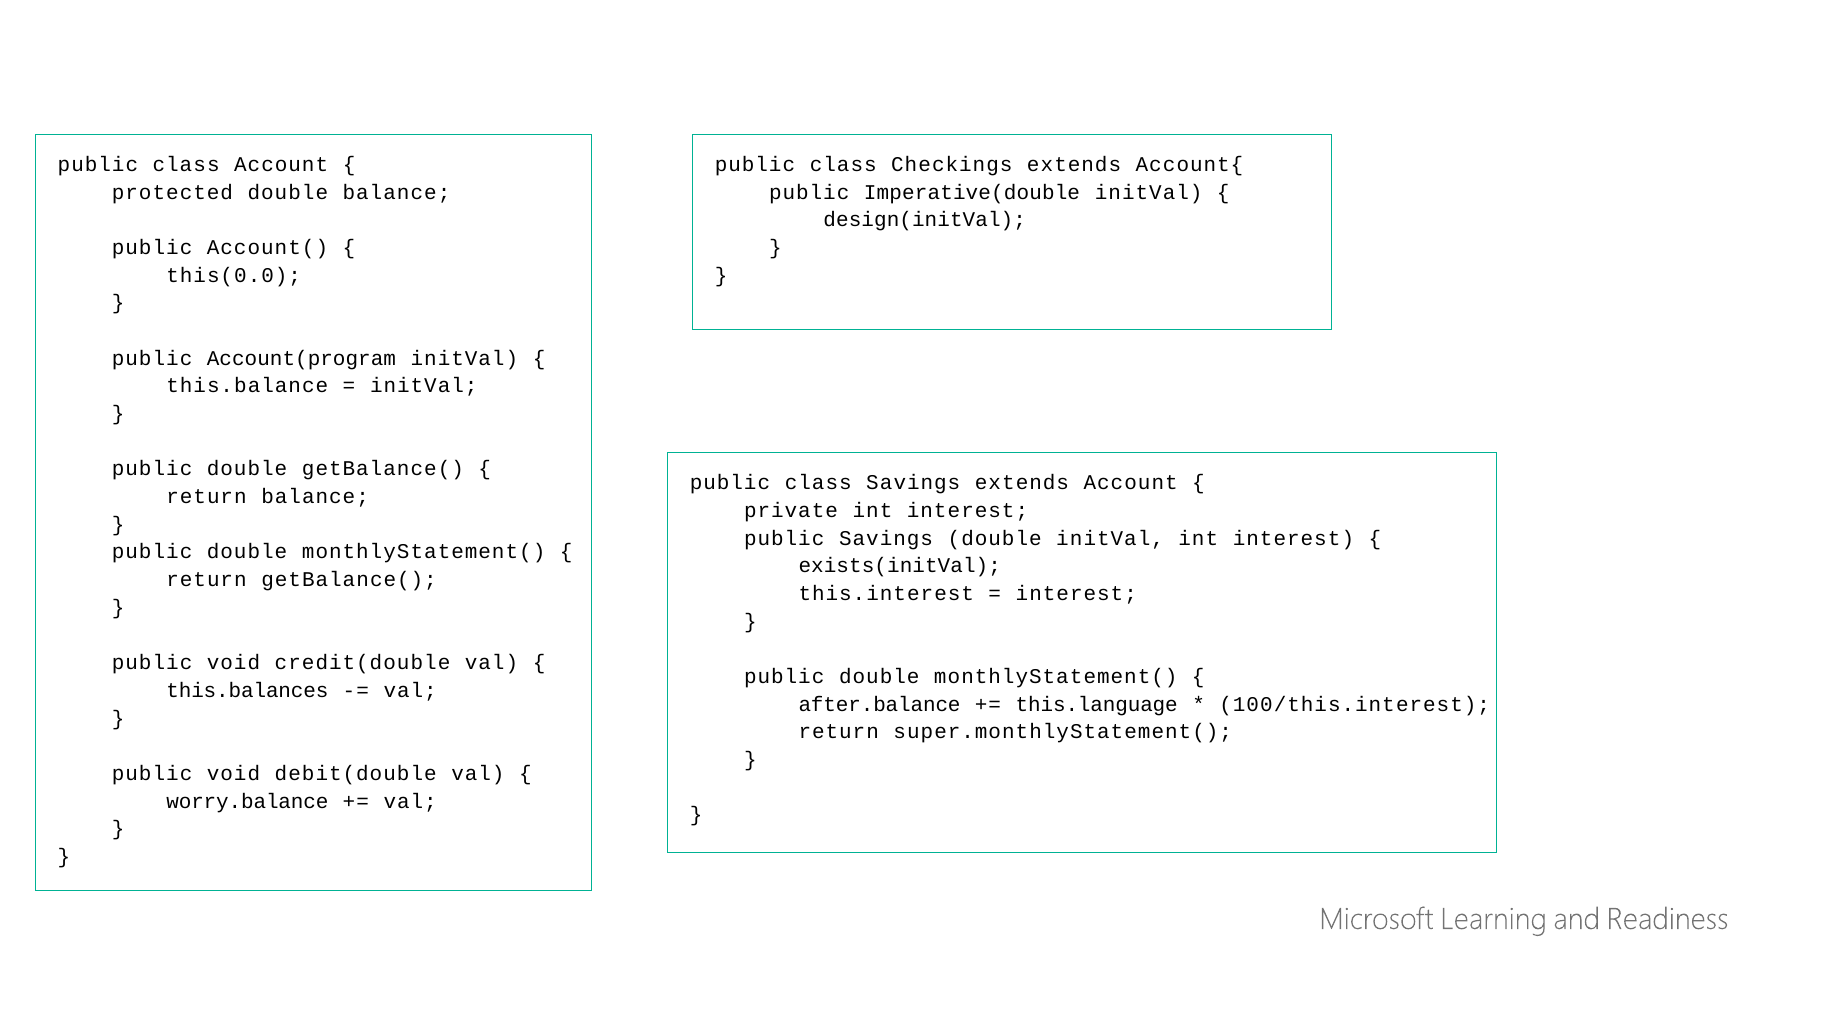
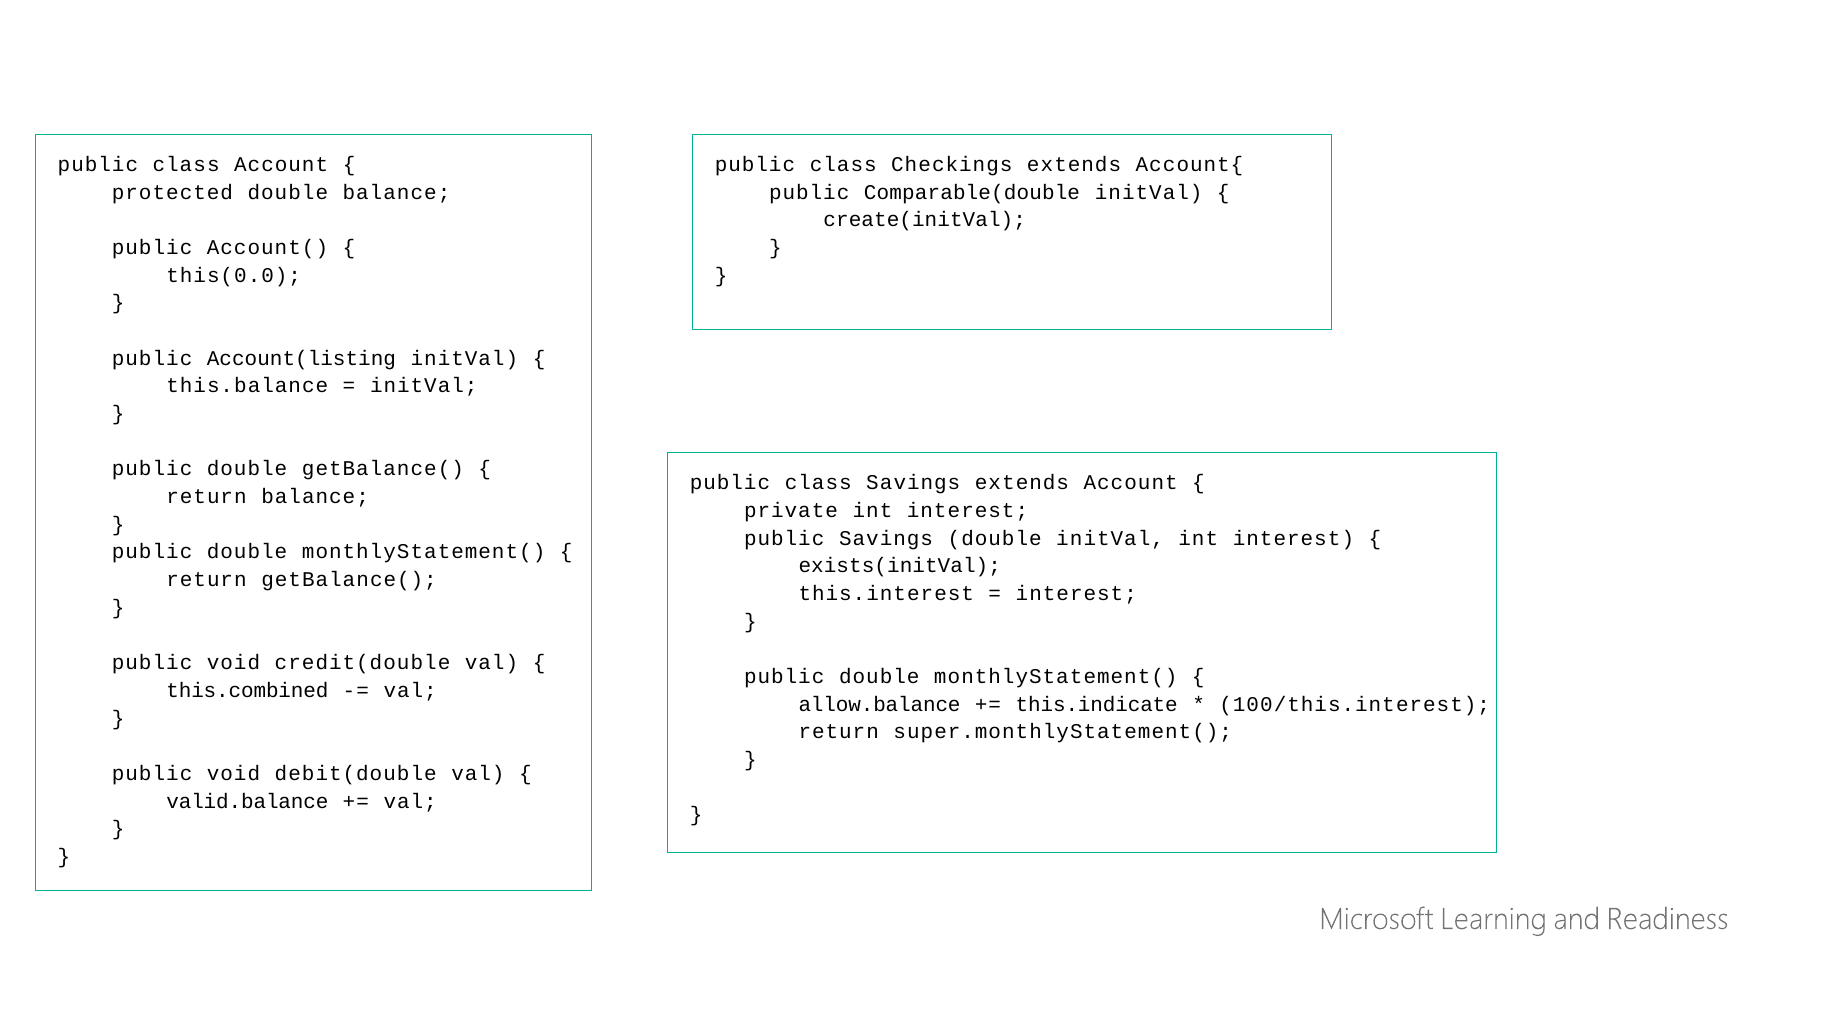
Imperative(double: Imperative(double -> Comparable(double (972, 192)
design(initVal: design(initVal -> create(initVal (925, 220)
Account(program: Account(program -> Account(listing (301, 358)
this.balances: this.balances -> this.combined (247, 690)
after.balance: after.balance -> allow.balance (880, 704)
this.language: this.language -> this.indicate (1097, 704)
worry.balance: worry.balance -> valid.balance (247, 801)
